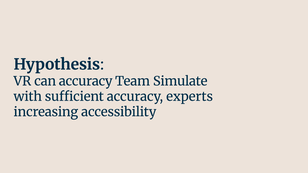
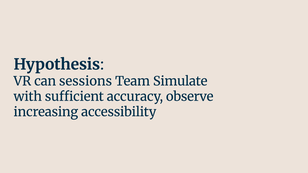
can accuracy: accuracy -> sessions (86, 81)
experts: experts -> observe (190, 97)
